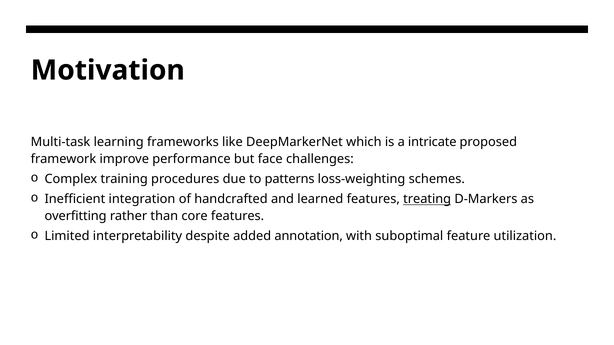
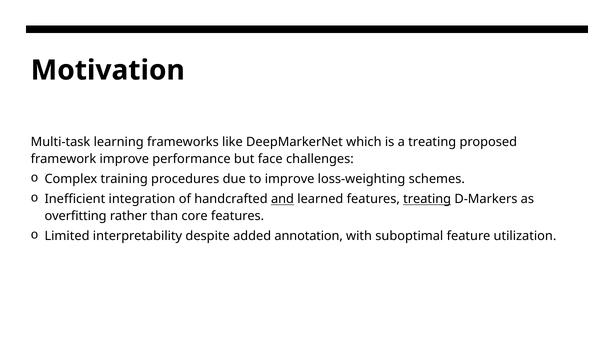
a intricate: intricate -> treating (432, 142)
to patterns: patterns -> improve (290, 179)
and underline: none -> present (283, 199)
